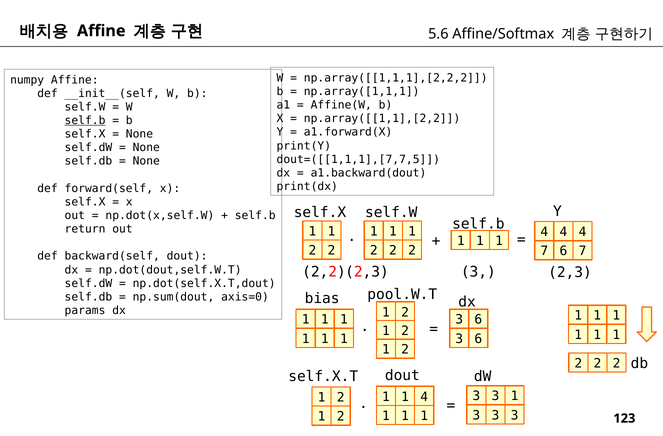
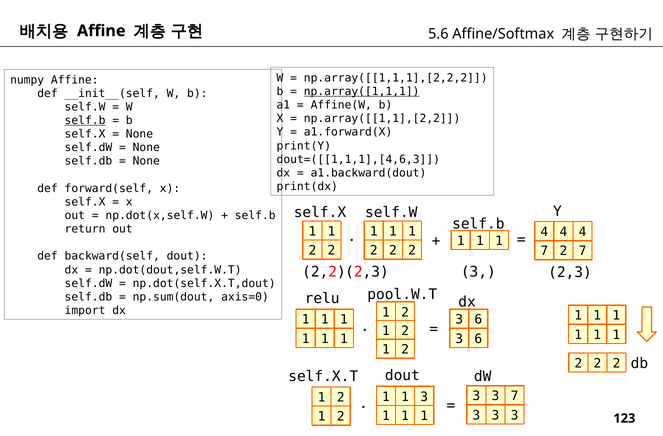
np.array([1,1,1 underline: none -> present (362, 91)
dout=([[1,1,1],[7,7,5: dout=([[1,1,1],[7,7,5 -> dout=([[1,1,1],[4,6,3 (358, 159)
7 6: 6 -> 2 (563, 251)
bias: bias -> relu (322, 298)
params: params -> import (85, 310)
3 1: 1 -> 7 (515, 396)
1 4: 4 -> 3 (424, 396)
